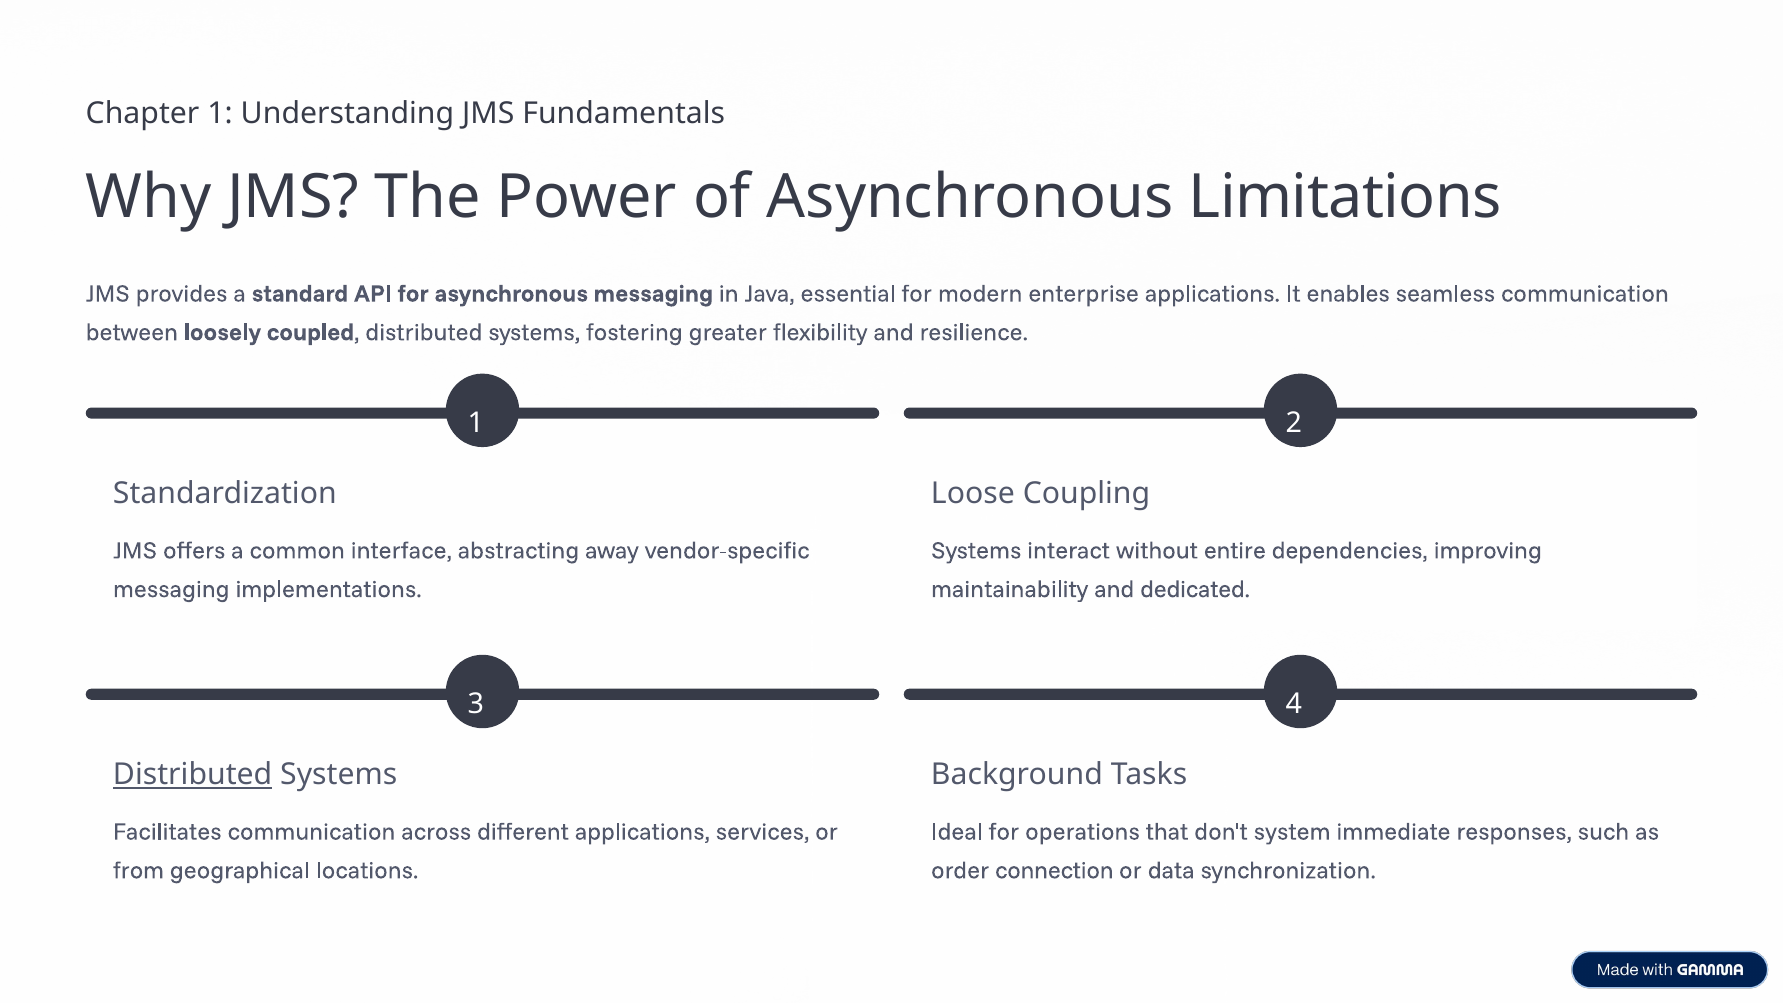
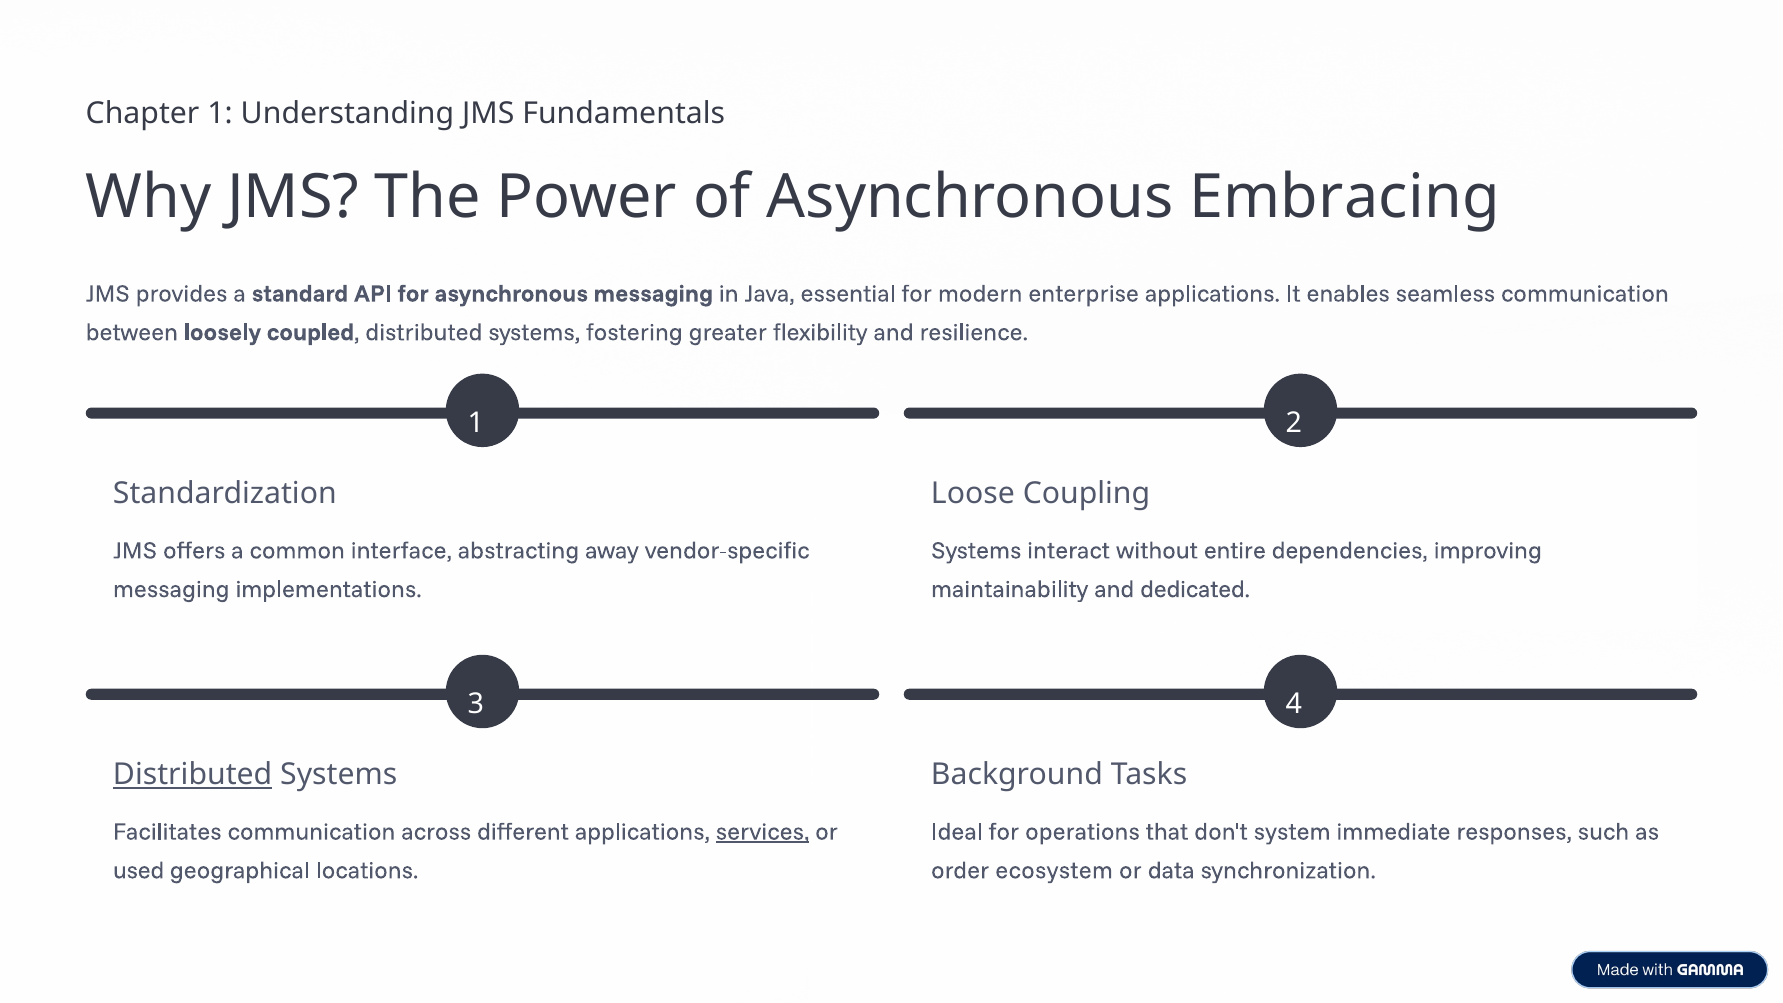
Limitations: Limitations -> Embracing (1345, 198)
services underline: none -> present (763, 832)
from: from -> used (139, 870)
connection: connection -> ecosystem (1054, 870)
